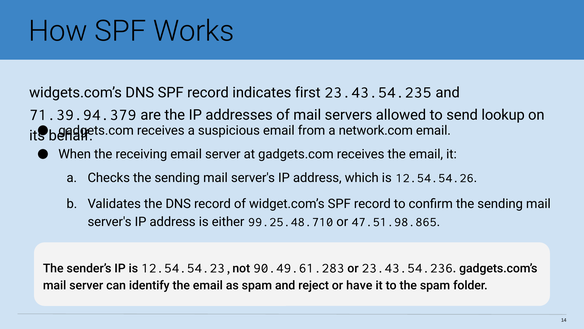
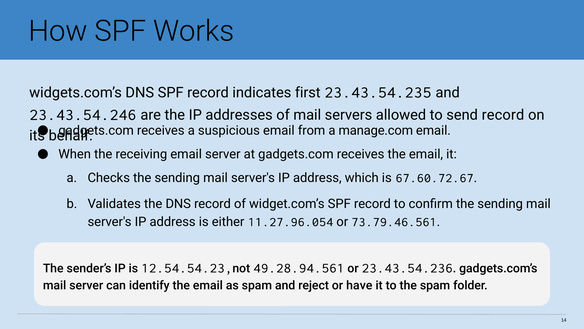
71.39.94.379: 71.39.94.379 -> 23.43.54.246 (83, 114)
send lookup: lookup -> record (503, 115)
network.com: network.com -> manage.com (376, 130)
12.54.54.26: 12.54.54.26 -> 67.60.72.67 (435, 178)
99.25.48.710: 99.25.48.710 -> 11.27.96.054 (291, 222)
47.51.98.865: 47.51.98.865 -> 73.79.46.561 (394, 222)
90.49.61.283: 90.49.61.283 -> 49.28.94.561 (299, 268)
